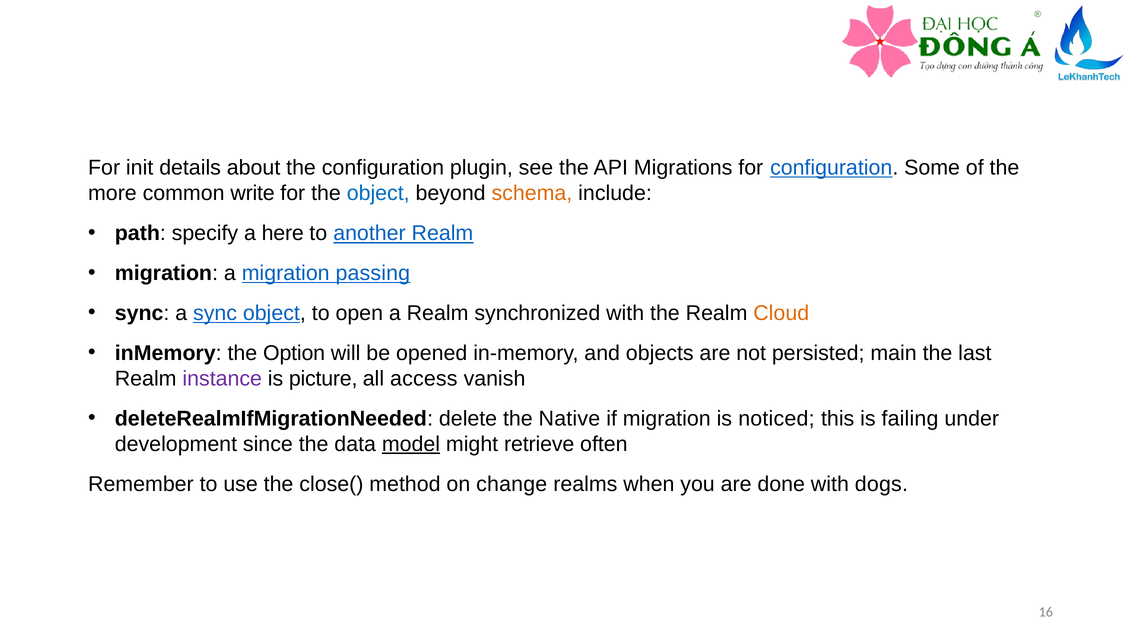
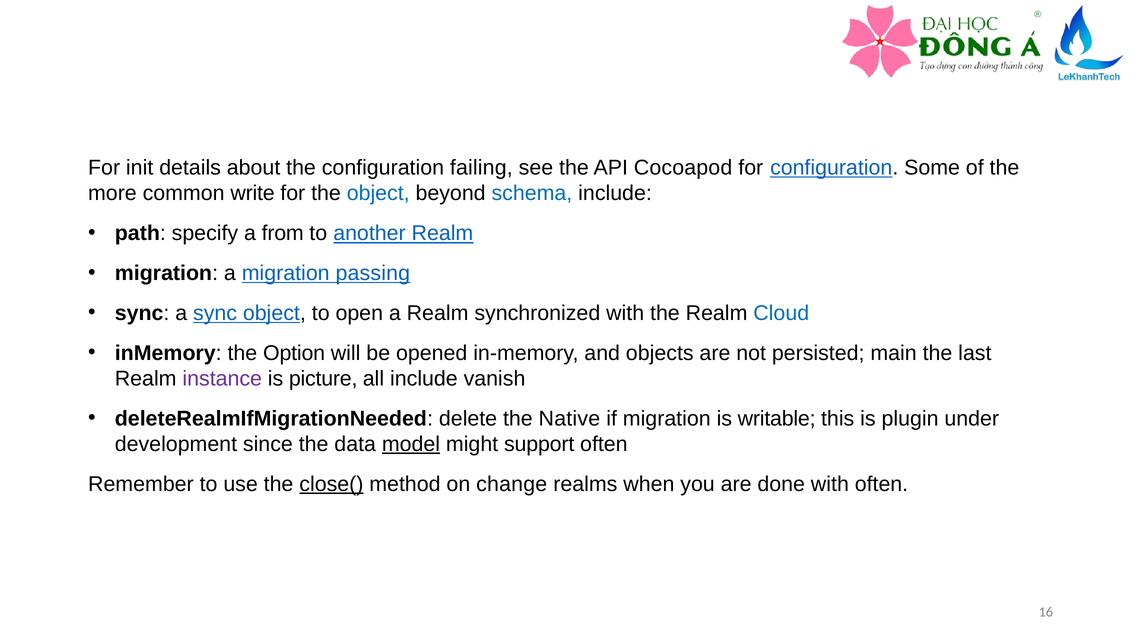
plugin: plugin -> failing (481, 168)
Migrations: Migrations -> Cocoapod (683, 168)
schema colour: orange -> blue (532, 193)
here: here -> from (283, 233)
Cloud colour: orange -> blue (781, 313)
all access: access -> include (424, 379)
noticed: noticed -> writable (777, 419)
failing: failing -> plugin (910, 419)
retrieve: retrieve -> support (539, 444)
close( underline: none -> present (331, 484)
with dogs: dogs -> often (881, 484)
